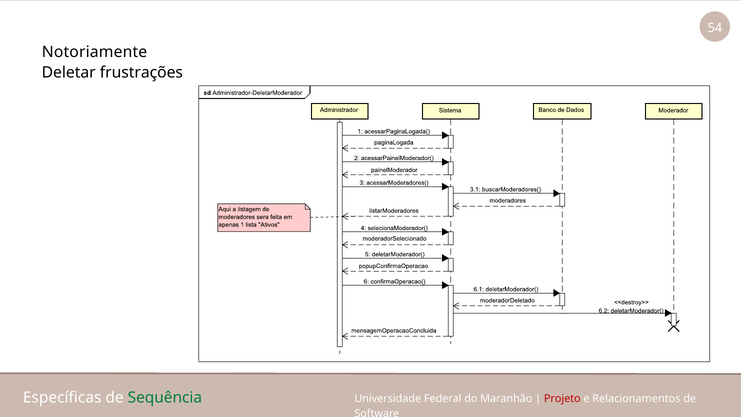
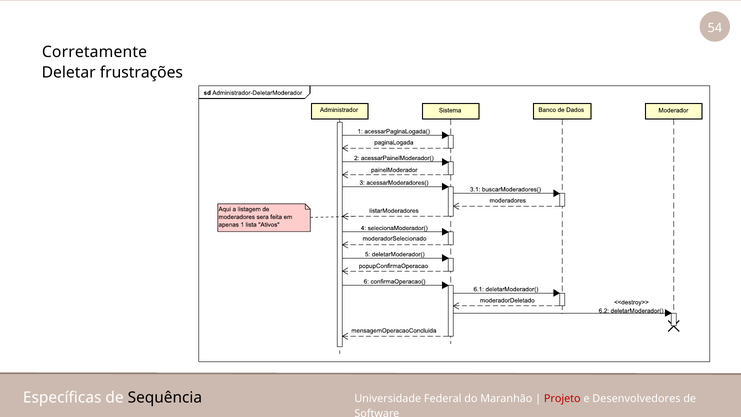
Notoriamente: Notoriamente -> Corretamente (94, 52)
Sequência colour: green -> black (165, 398)
Relacionamentos: Relacionamentos -> Desenvolvedores (636, 398)
